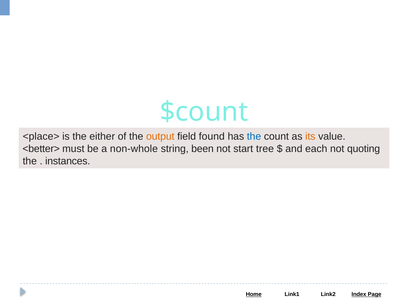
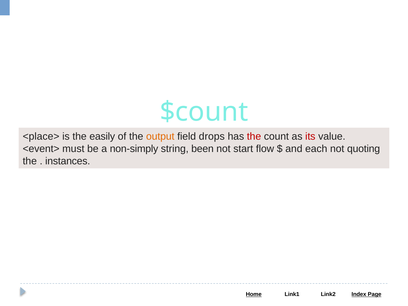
either: either -> easily (102, 137)
found: found -> drops (212, 137)
the colour: blue -> red (254, 137)
its colour: orange -> red (310, 137)
<better>: <better> -> <event> (41, 149)
non-whole: non-whole -> non-simply (134, 149)
tree: tree -> flow (265, 149)
